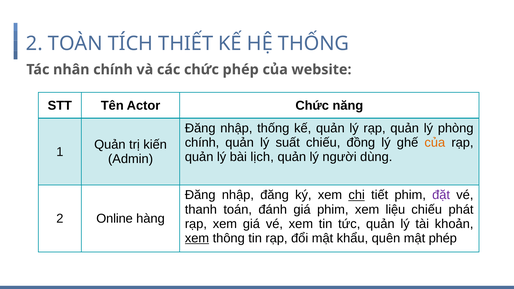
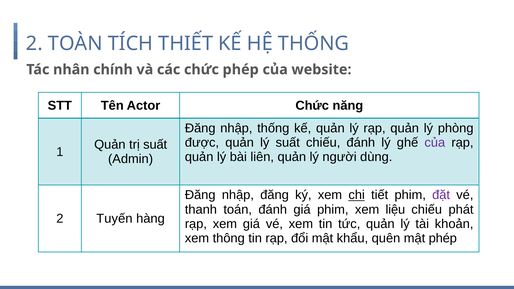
chính: chính -> được (202, 143)
chiếu đồng: đồng -> đánh (361, 143)
của colour: orange -> purple (435, 143)
trị kiến: kiến -> suất (155, 145)
lịch: lịch -> liên (262, 157)
Online: Online -> Tuyến (114, 219)
xem underline: present -> none (197, 238)
